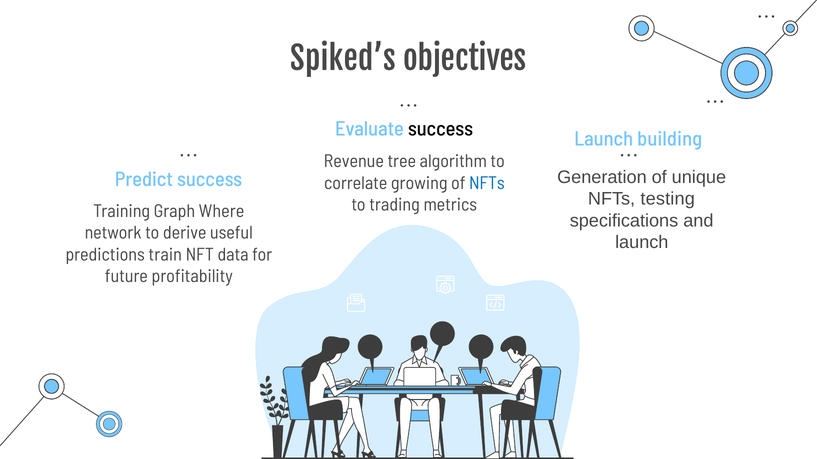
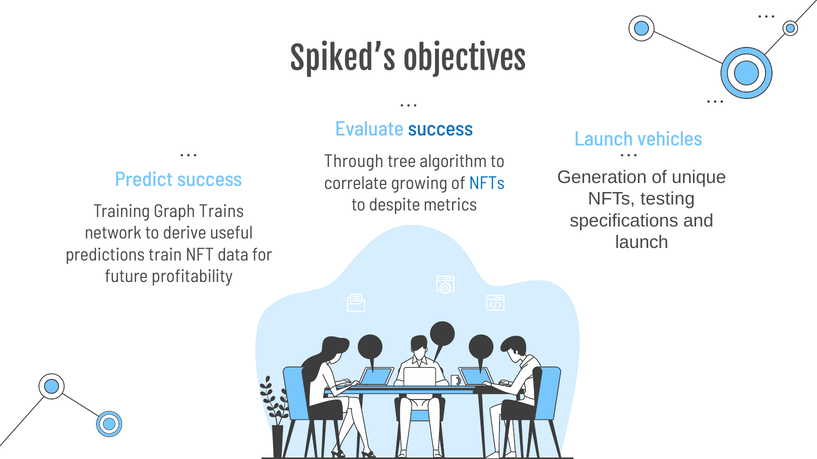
success colour: black -> blue (441, 129)
building: building -> vehicles (670, 139)
Revenue: Revenue -> Through (354, 162)
trading: trading -> despite (395, 205)
Where: Where -> Trains (221, 212)
